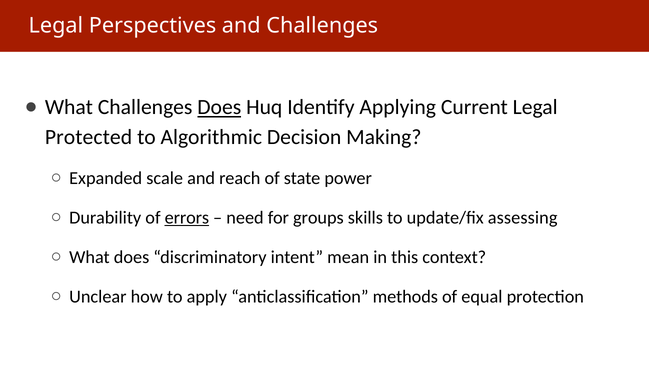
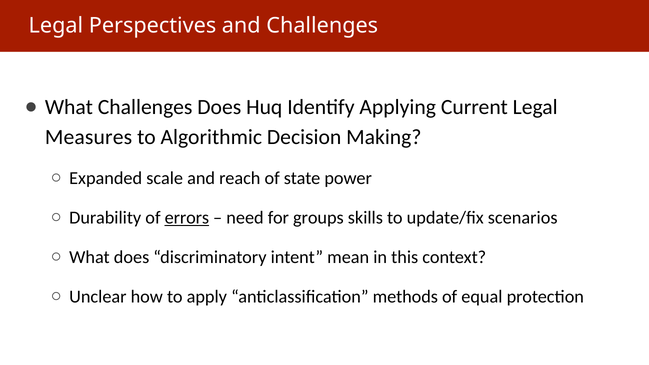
Does underline: present -> none (219, 107)
Protected: Protected -> Measures (89, 137)
assessing: assessing -> scenarios (523, 218)
